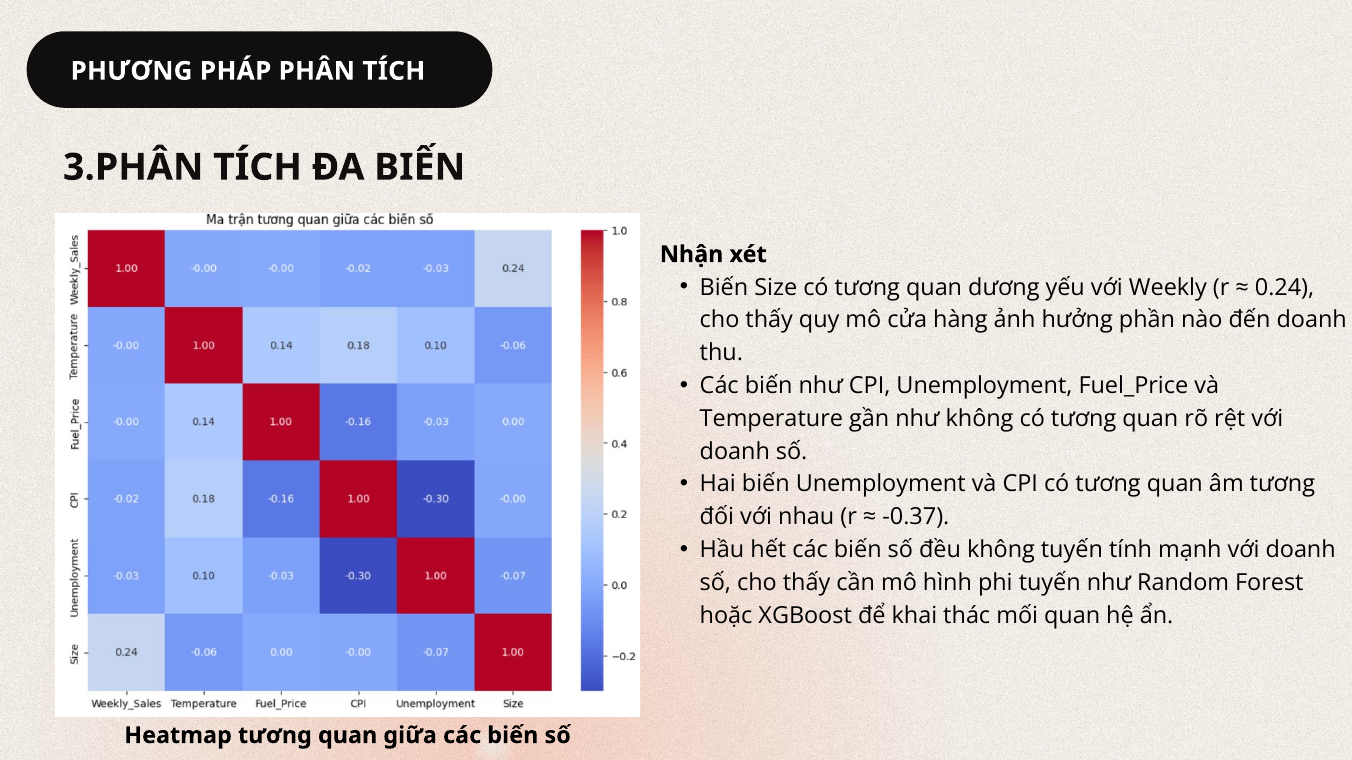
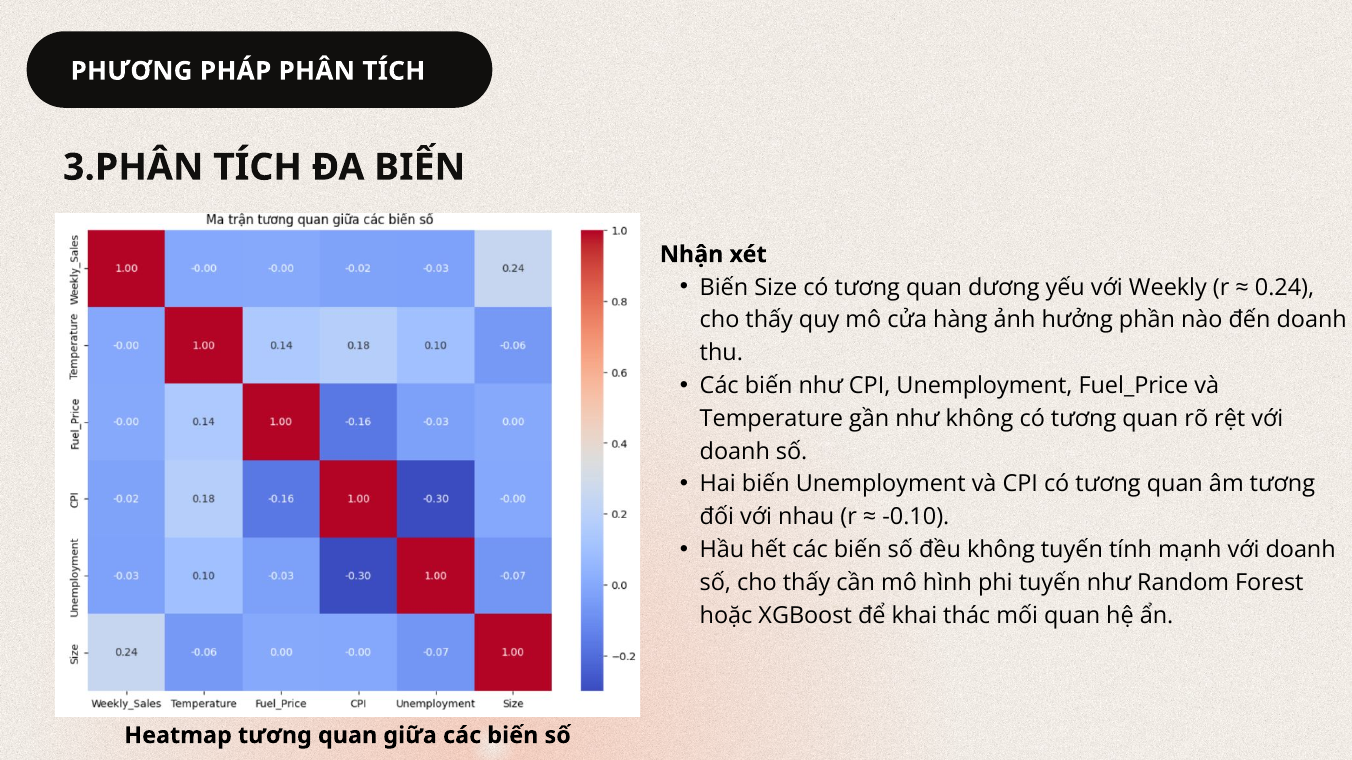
-0.37: -0.37 -> -0.10 (916, 517)
